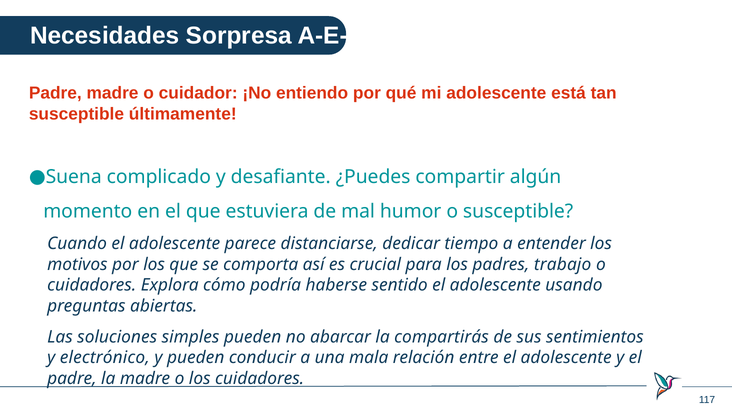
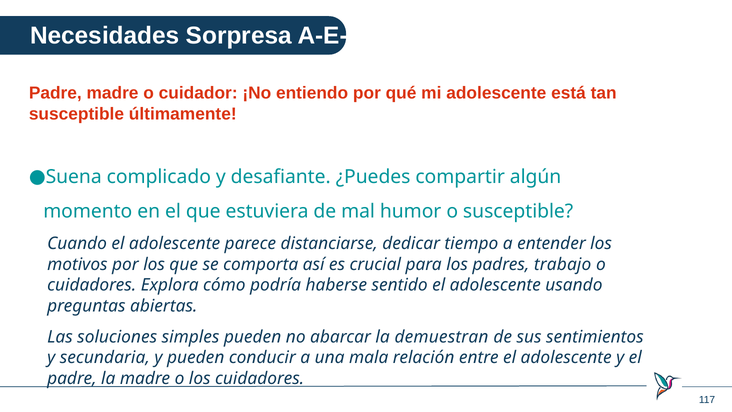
compartirás: compartirás -> demuestran (441, 337)
electrónico: electrónico -> secundaria (105, 357)
